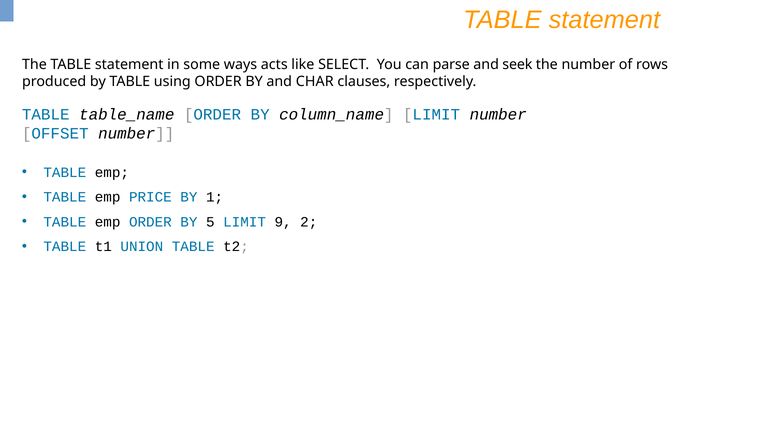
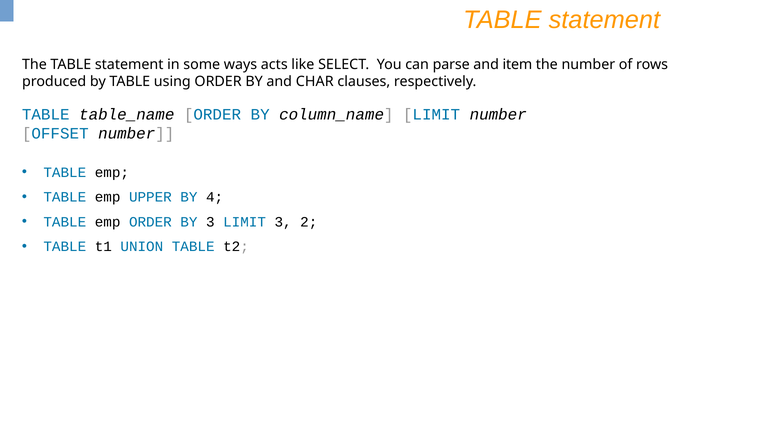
seek: seek -> item (517, 65)
PRICE: PRICE -> UPPER (150, 197)
1: 1 -> 4 (215, 197)
BY 5: 5 -> 3 (210, 222)
LIMIT 9: 9 -> 3 (283, 222)
